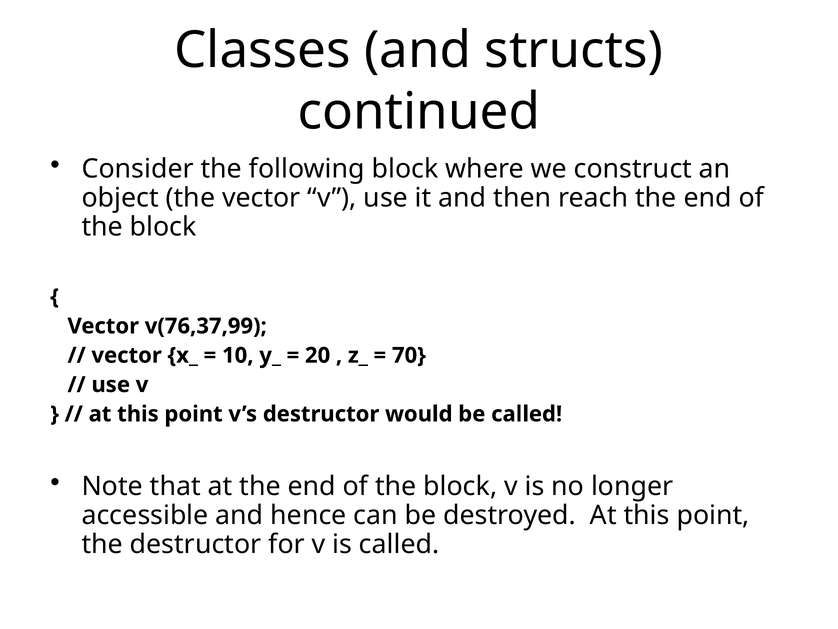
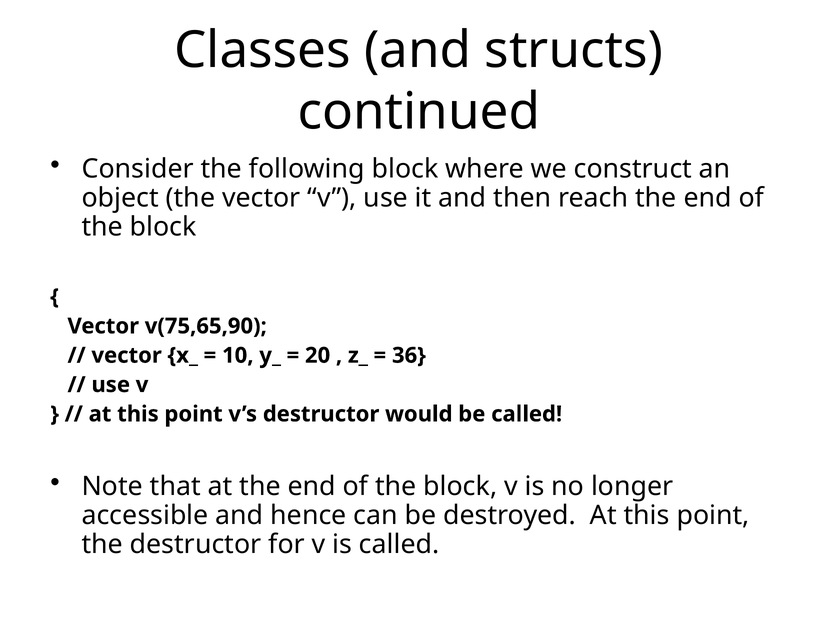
v(76,37,99: v(76,37,99 -> v(75,65,90 (206, 326)
70: 70 -> 36 (409, 355)
